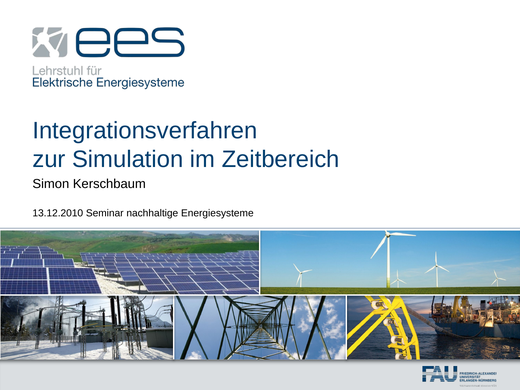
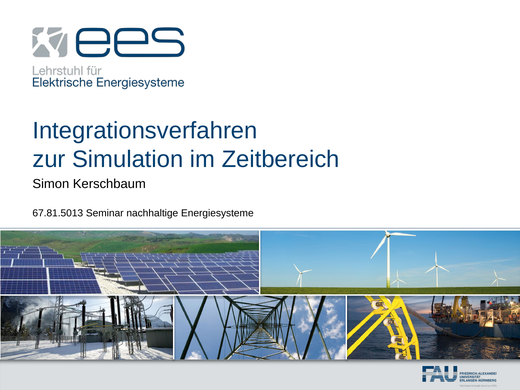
13.12.2010: 13.12.2010 -> 67.81.5013 (58, 213)
